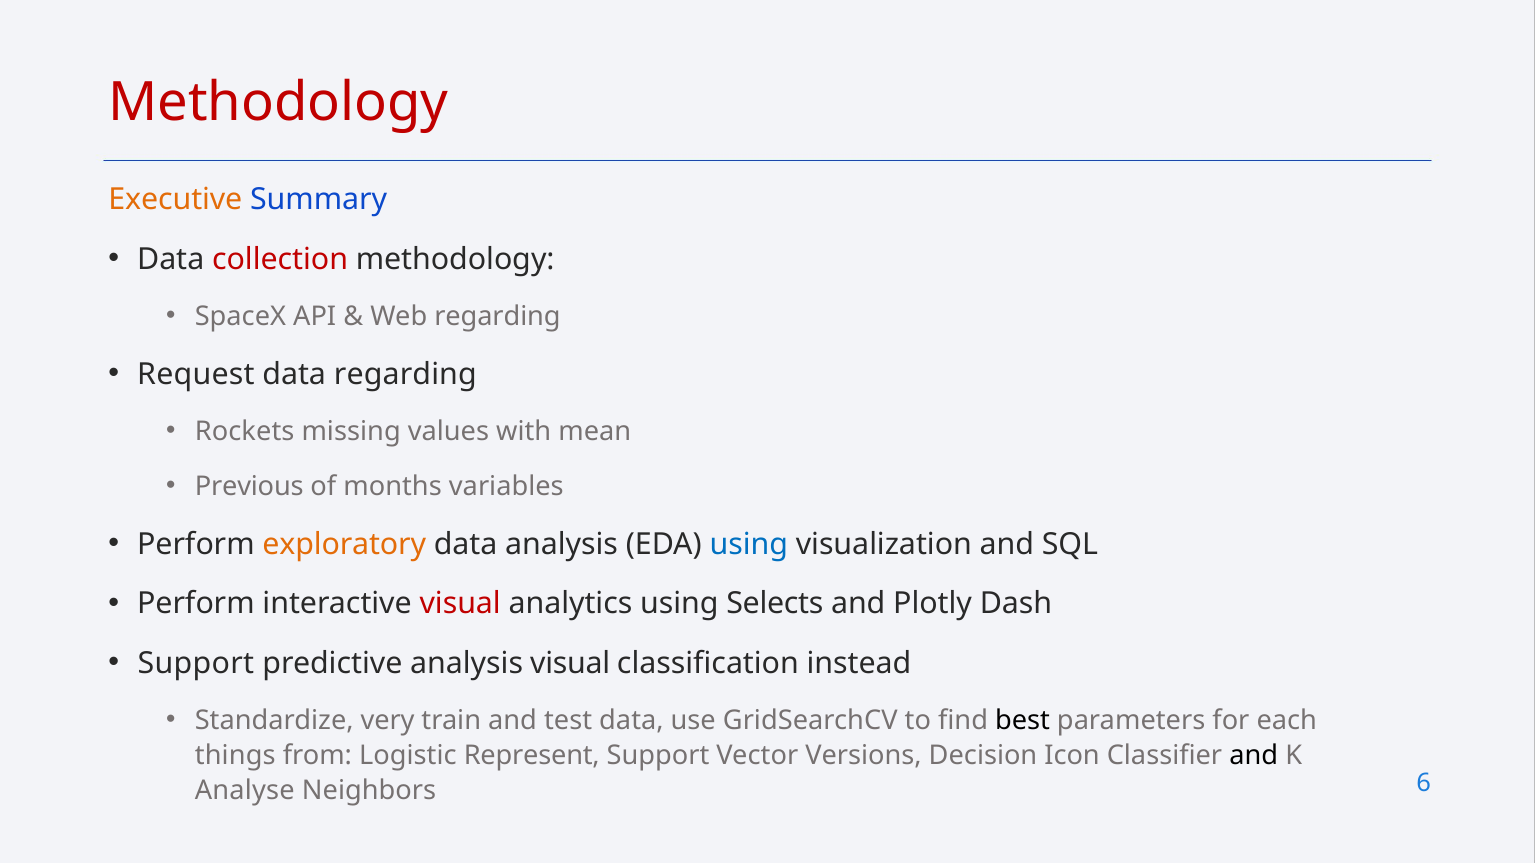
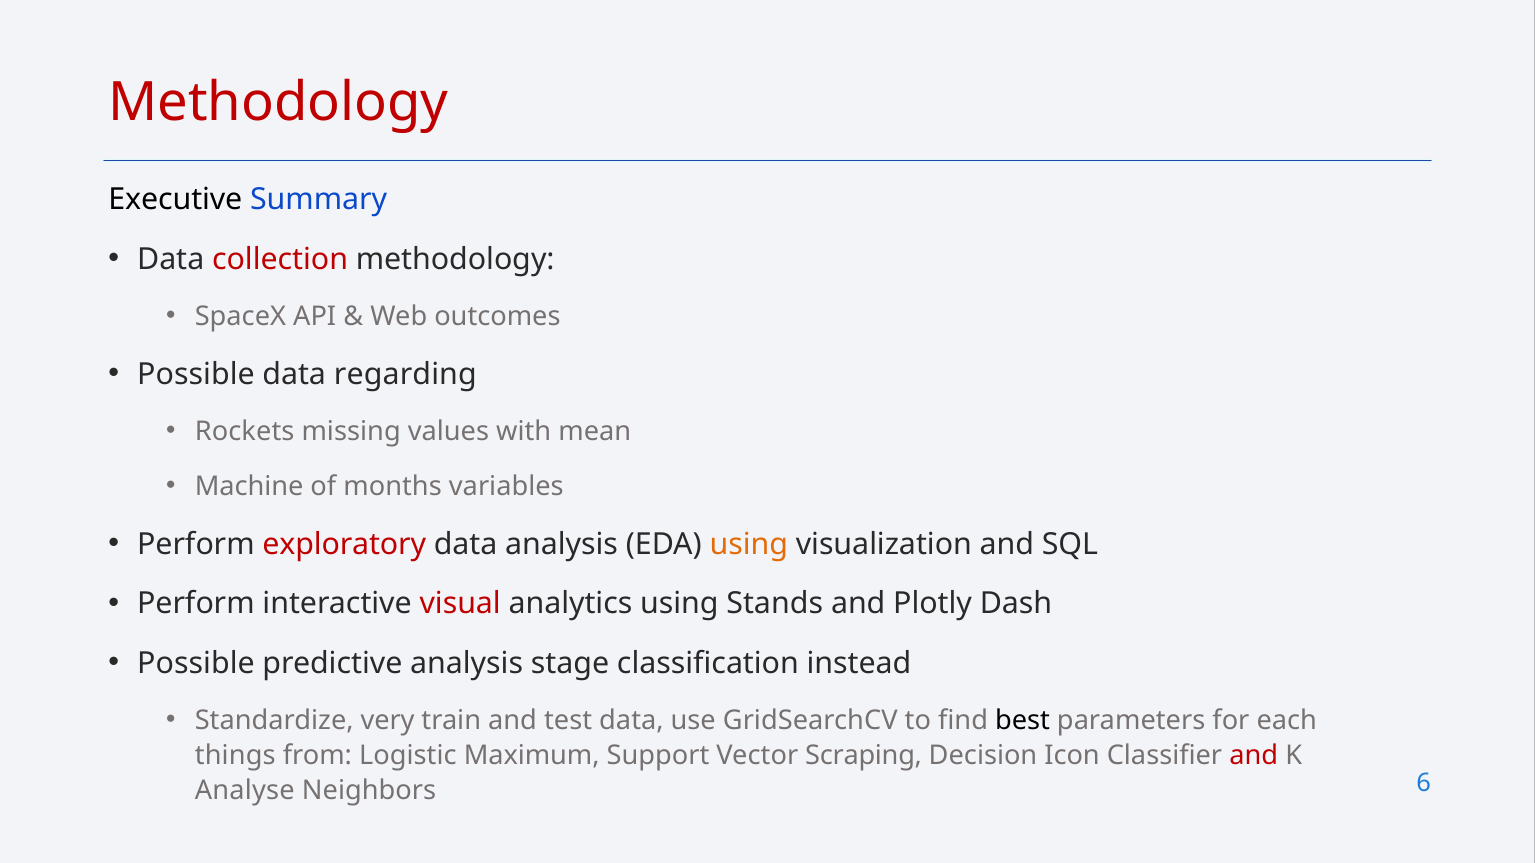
Executive colour: orange -> black (175, 200)
Web regarding: regarding -> outcomes (497, 317)
Request: Request -> Possible (196, 374)
Previous: Previous -> Machine (249, 487)
exploratory colour: orange -> red (344, 544)
using colour: blue -> orange (749, 544)
Selects: Selects -> Stands (775, 604)
Support: Support -> Possible (196, 663)
analysis visual: visual -> stage (570, 663)
Represent: Represent -> Maximum (532, 756)
Versions: Versions -> Scraping (864, 756)
and colour: black -> red (1254, 756)
